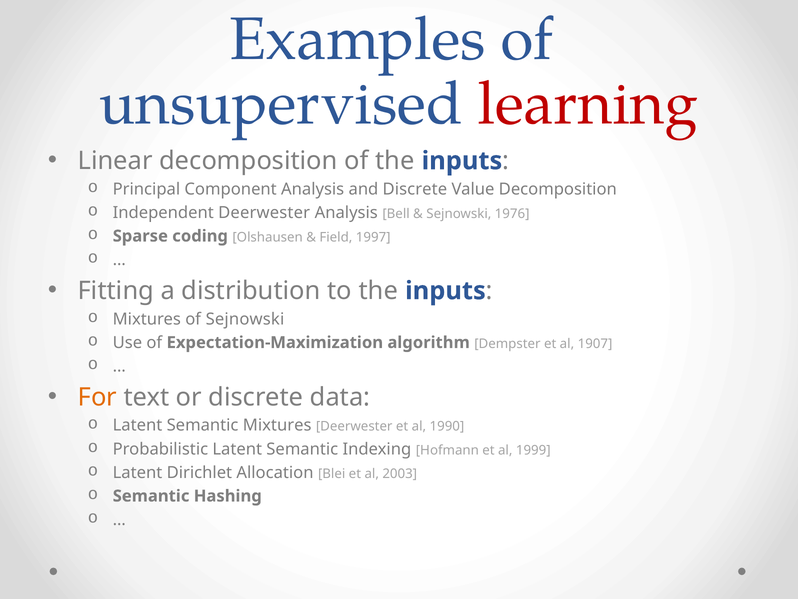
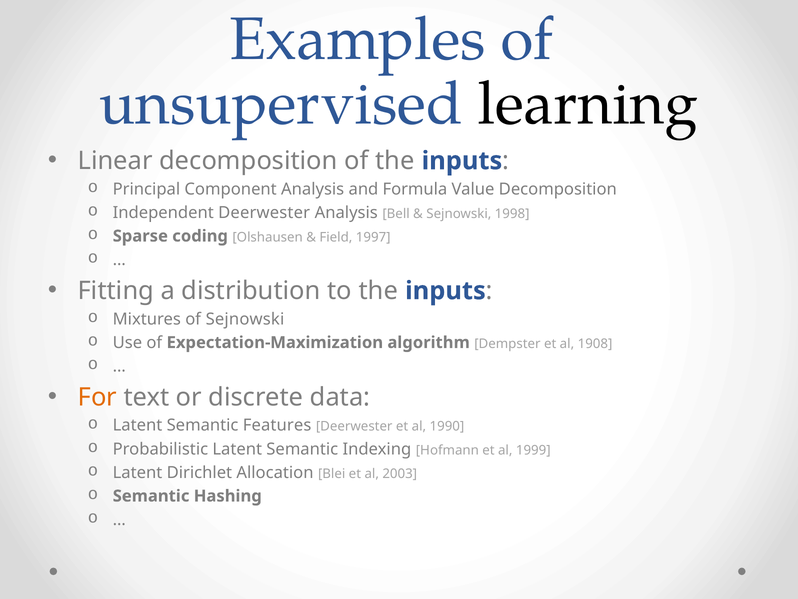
learning colour: red -> black (588, 104)
and Discrete: Discrete -> Formula (415, 189)
1976: 1976 -> 1998 (512, 213)
1907: 1907 -> 1908 (595, 343)
Semantic Mixtures: Mixtures -> Features (277, 425)
